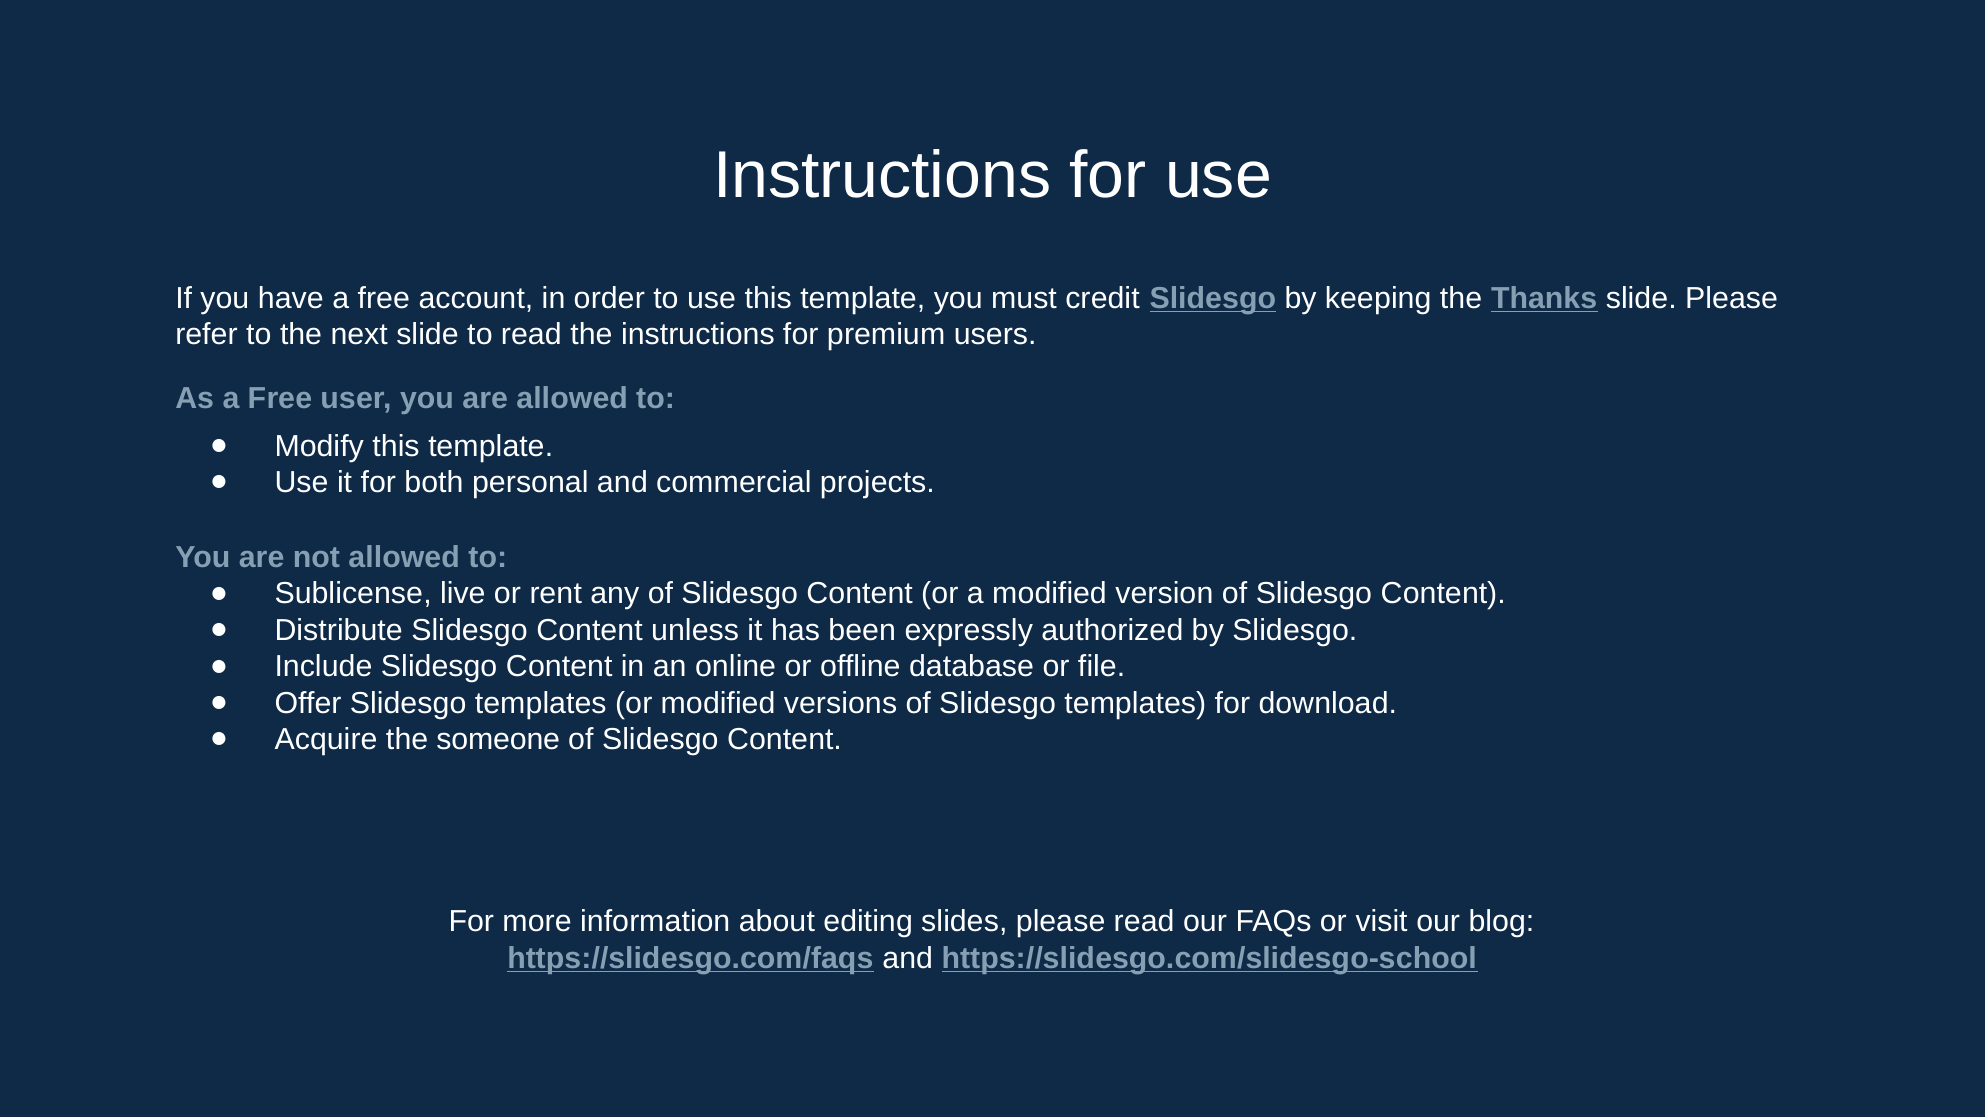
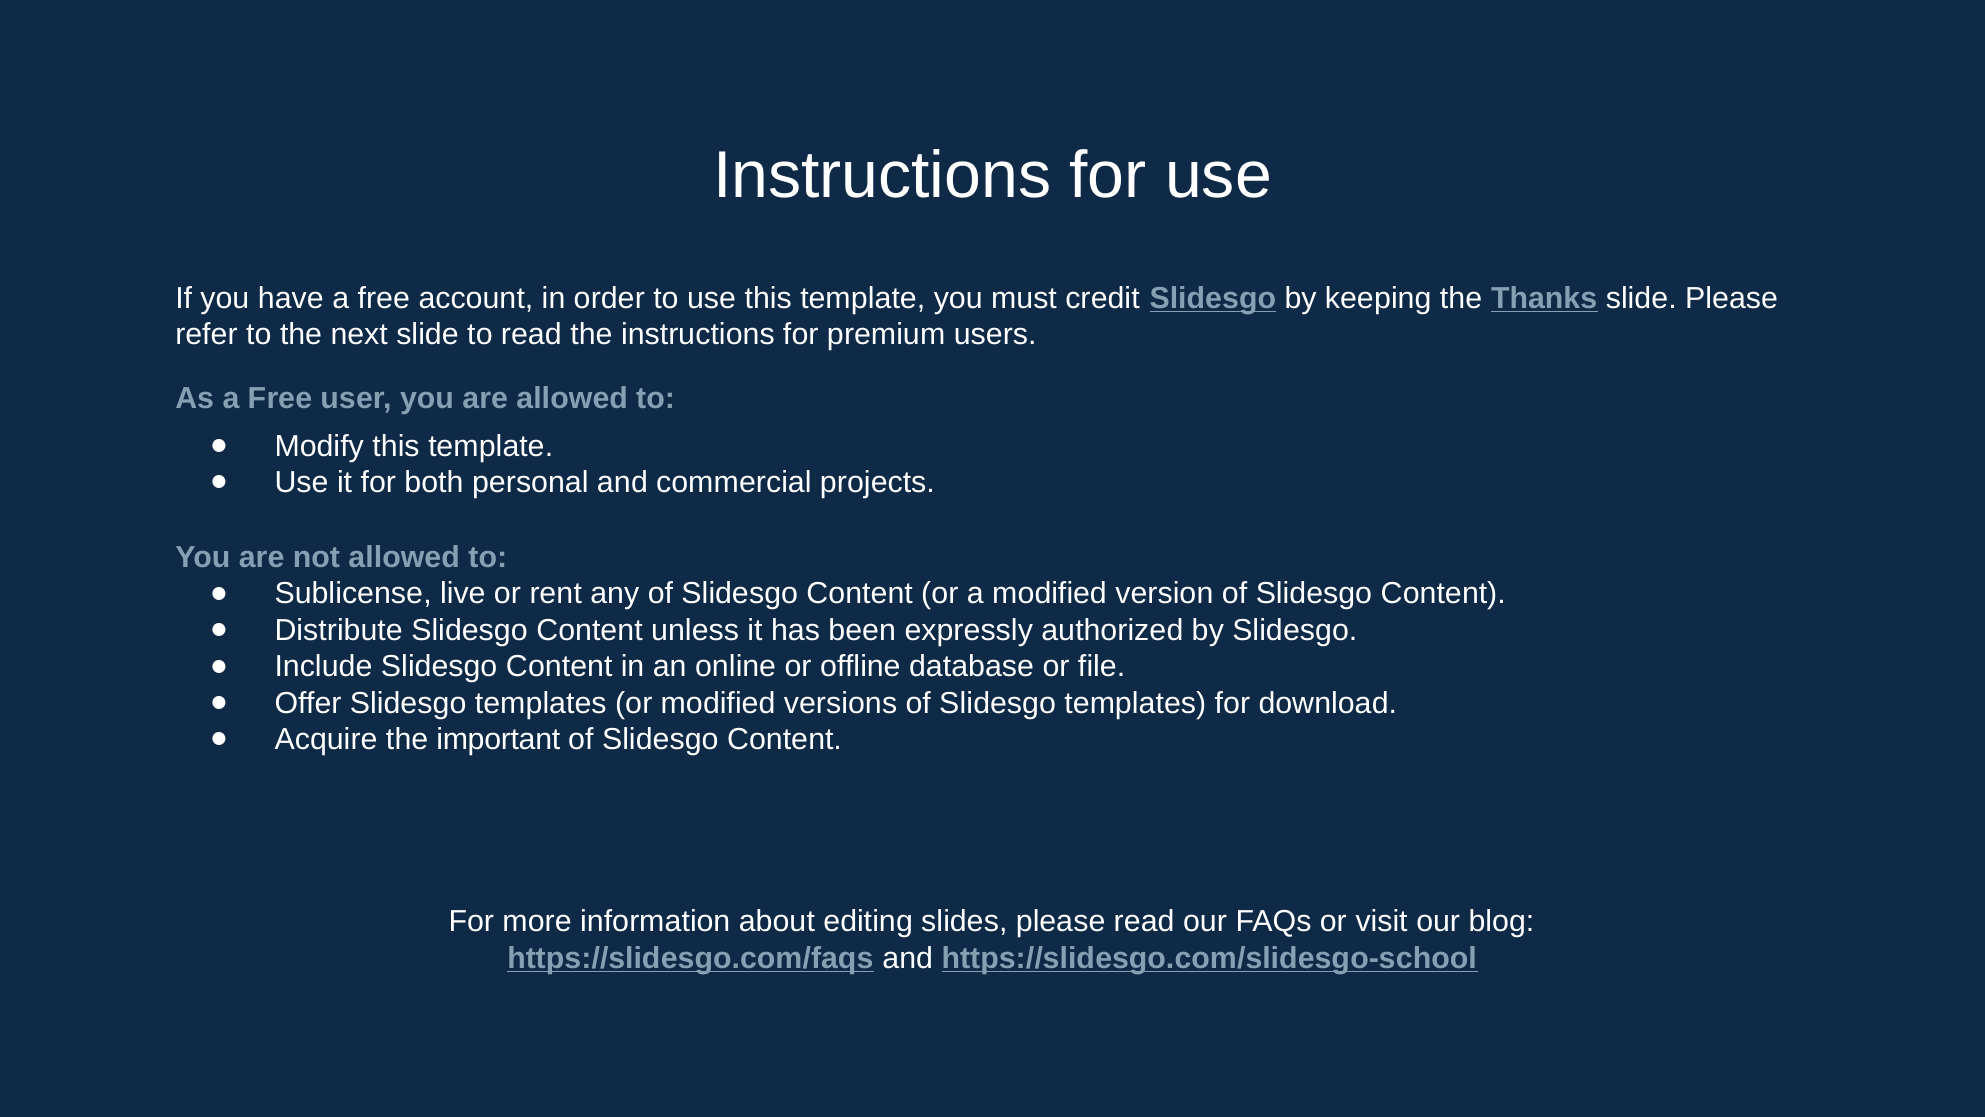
someone: someone -> important (498, 739)
